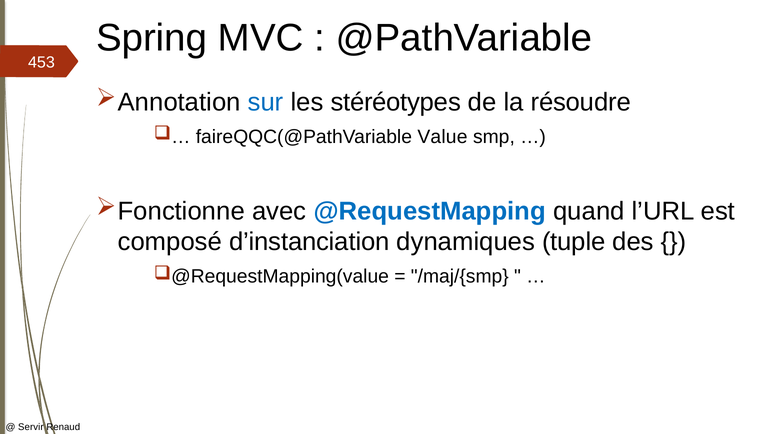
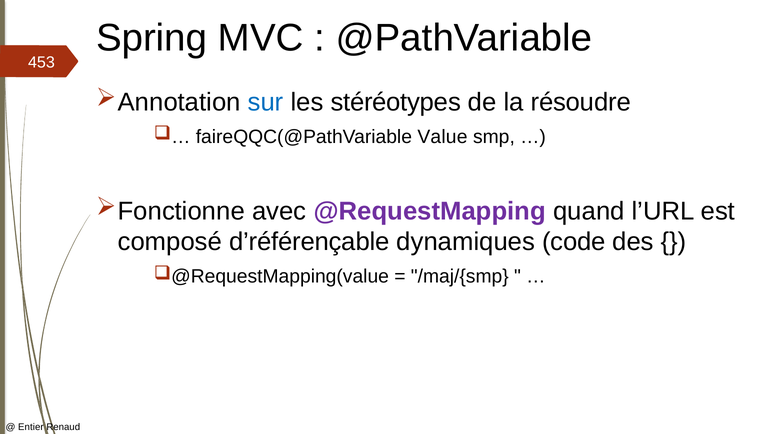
@RequestMapping colour: blue -> purple (430, 211)
d’instanciation: d’instanciation -> d’référençable (309, 242)
tuple: tuple -> code (574, 242)
Servir: Servir -> Entier (31, 427)
